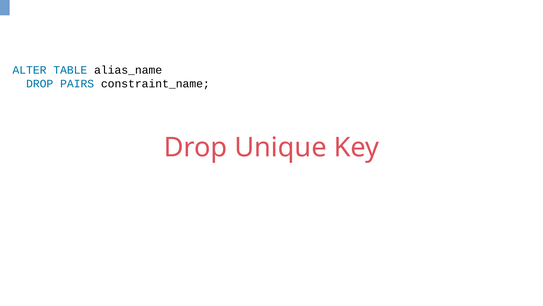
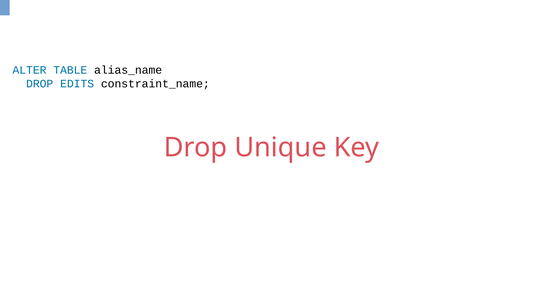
PAIRS: PAIRS -> EDITS (77, 83)
